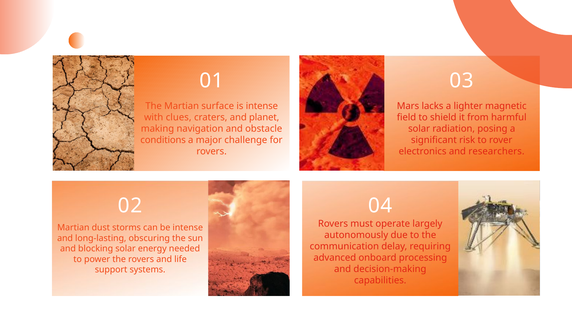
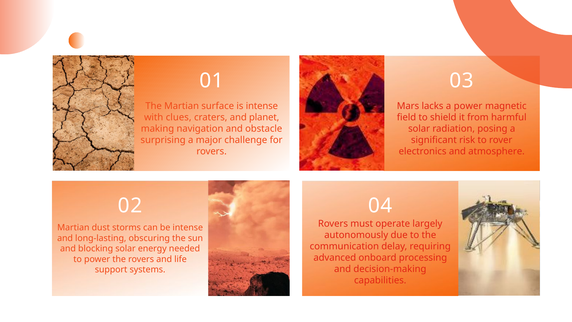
a lighter: lighter -> power (468, 106)
conditions: conditions -> surprising (163, 140)
researchers: researchers -> atmosphere (497, 151)
